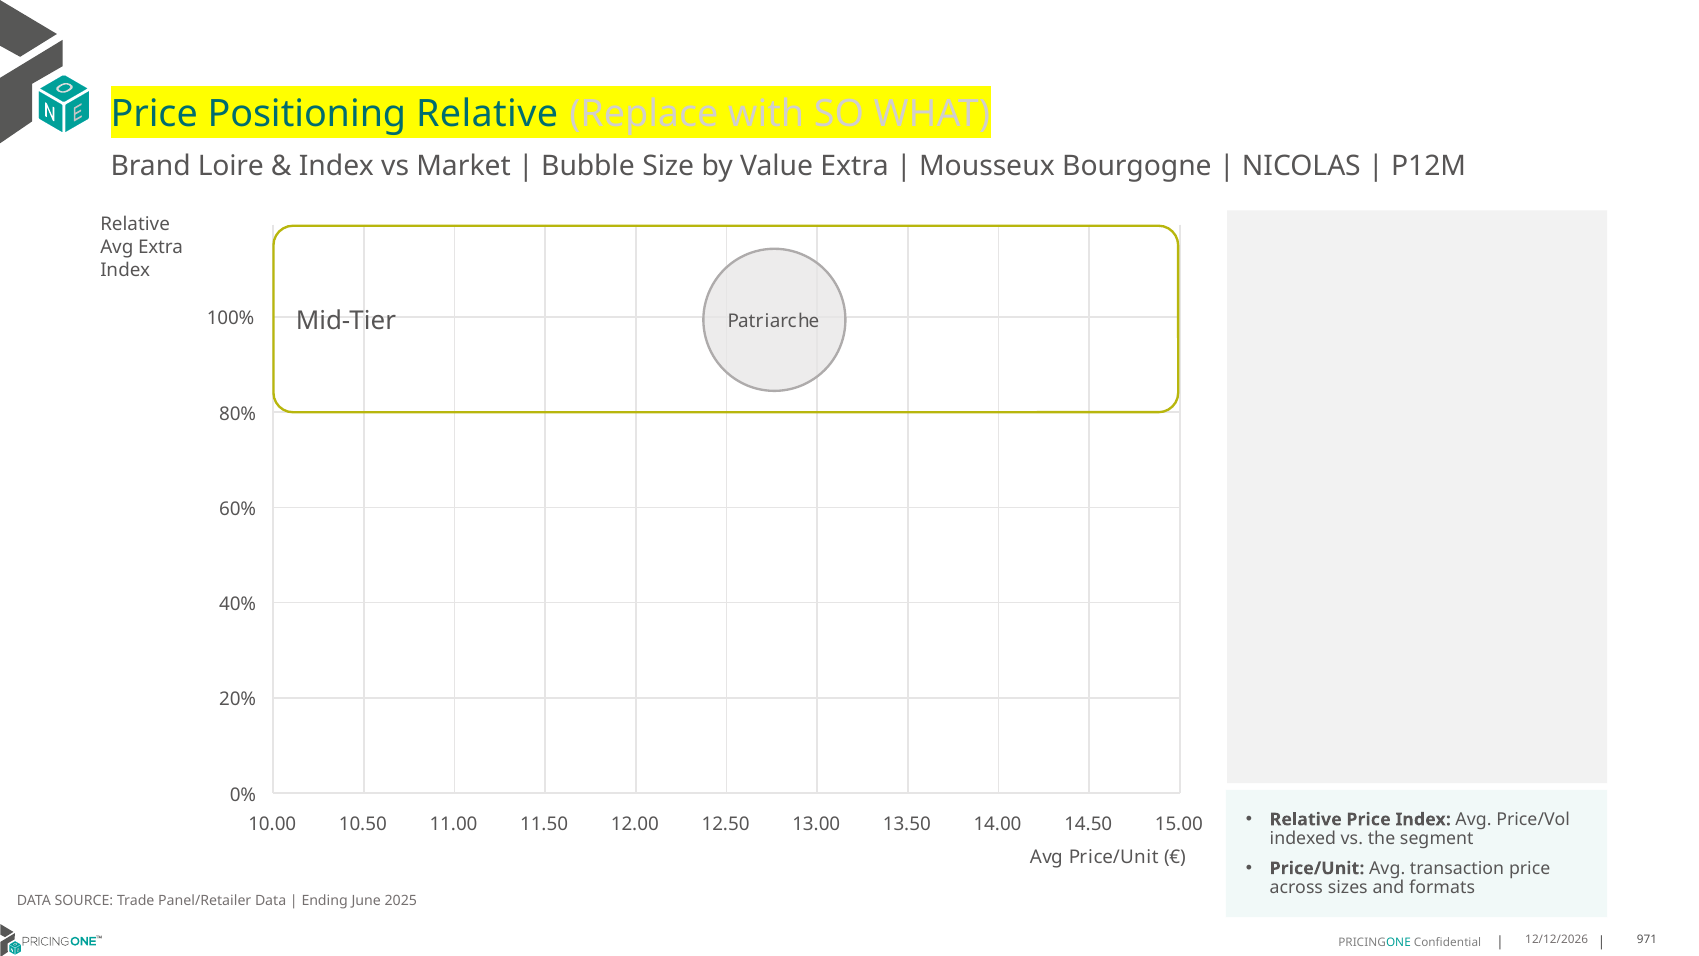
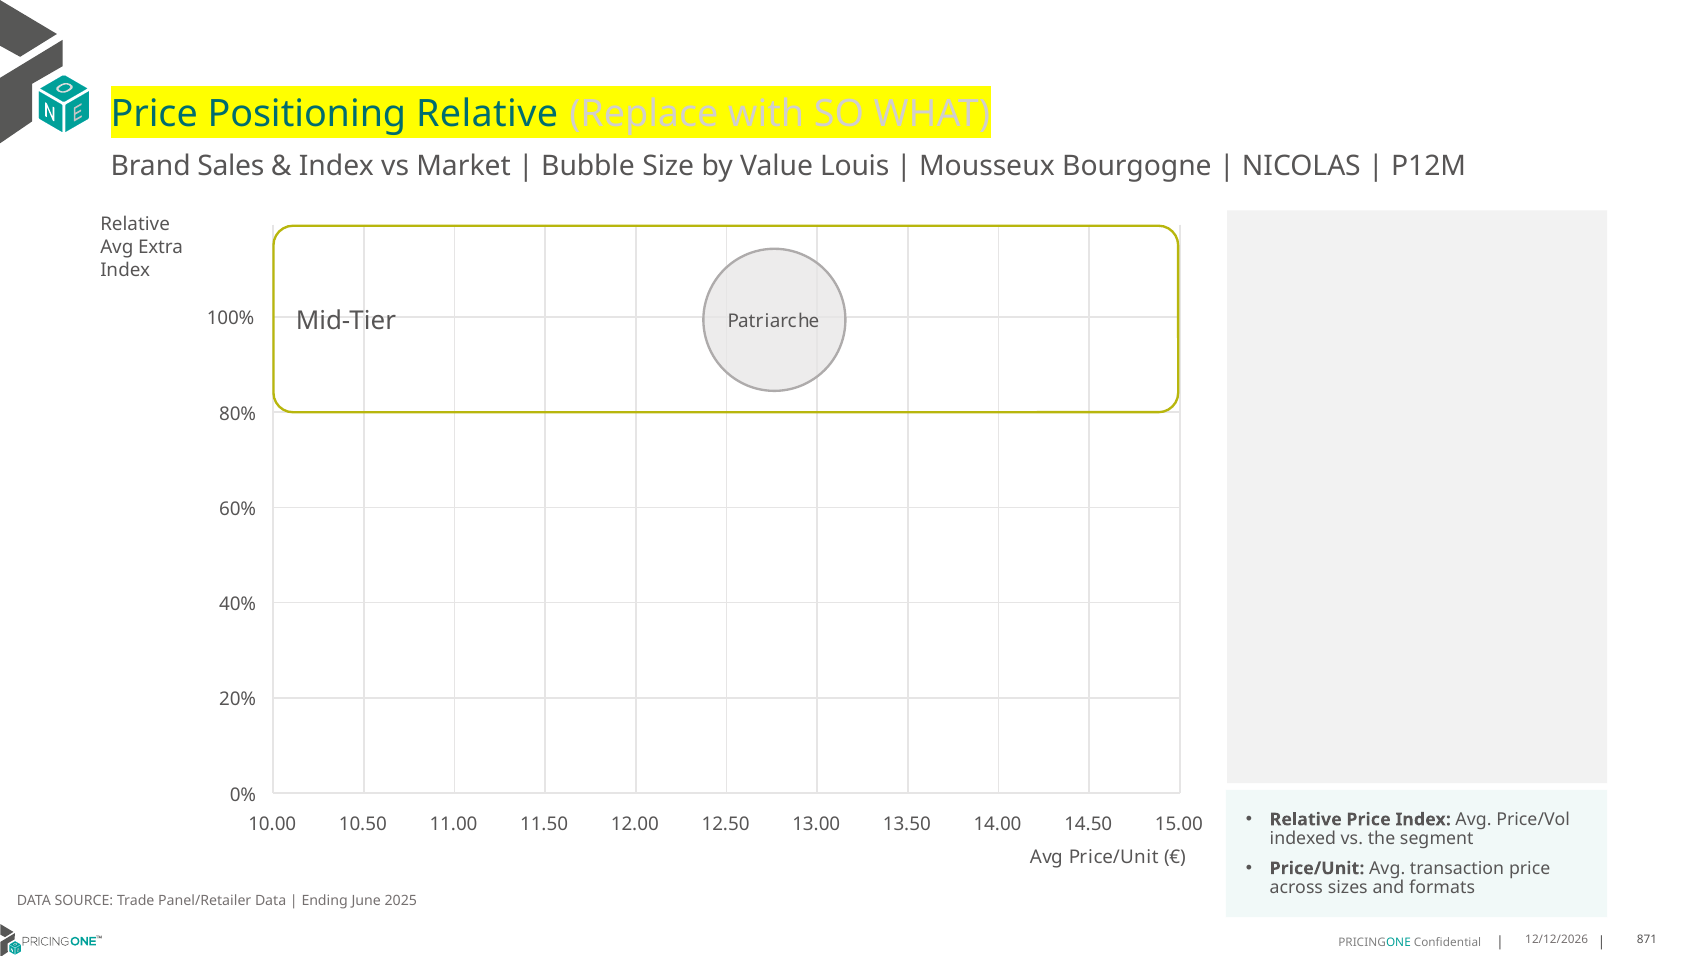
Loire: Loire -> Sales (231, 166)
Value Extra: Extra -> Louis (855, 166)
971: 971 -> 871 (1647, 940)
